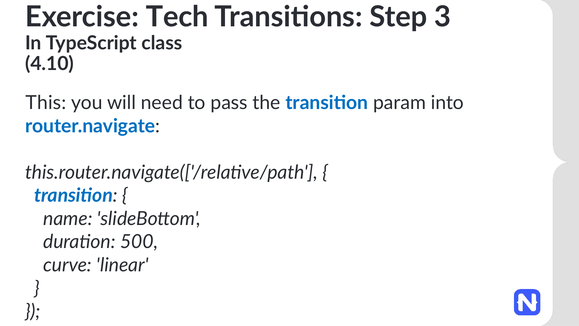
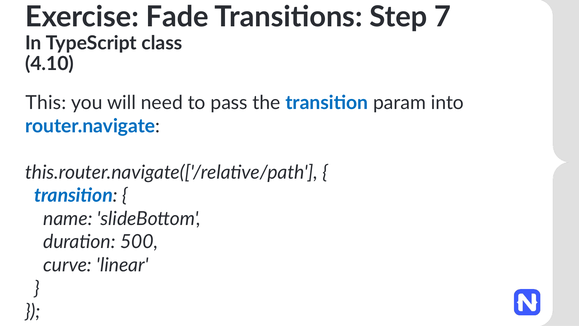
Tech: Tech -> Fade (177, 17)
3: 3 -> 7 (443, 17)
